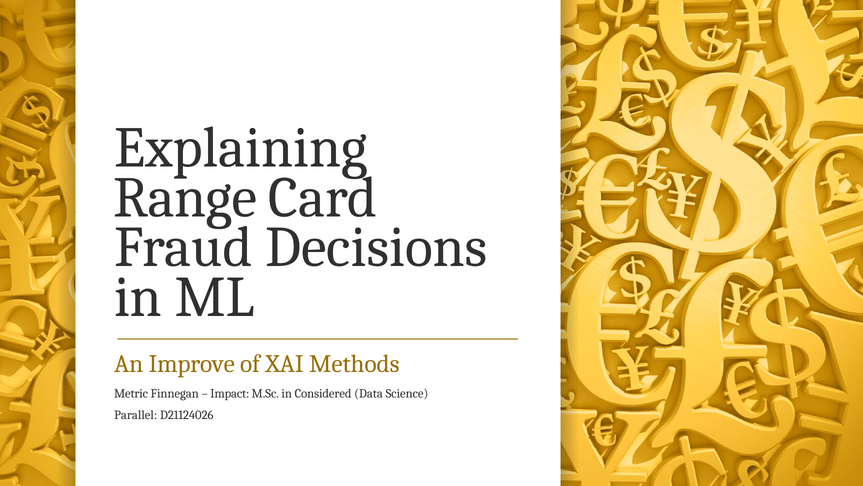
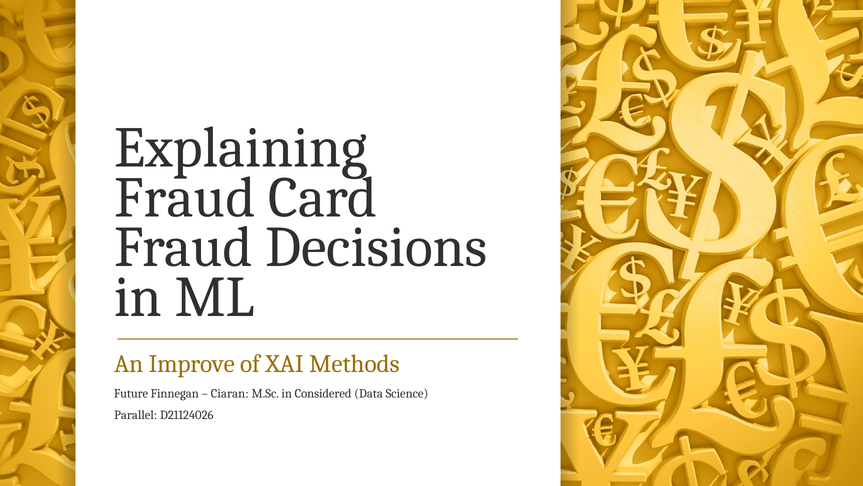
Range: Range -> Fraud (185, 197)
Metric: Metric -> Future (131, 393)
Impact: Impact -> Ciaran (230, 393)
